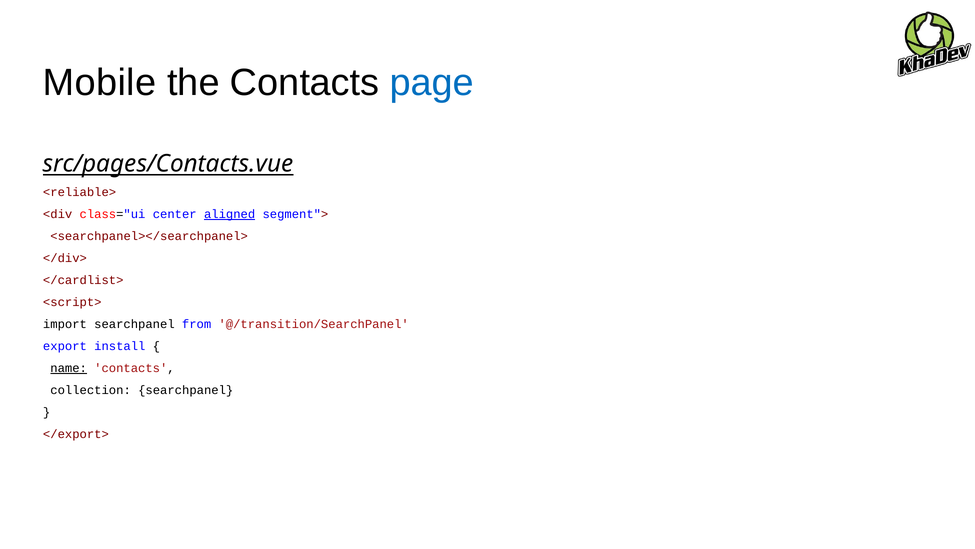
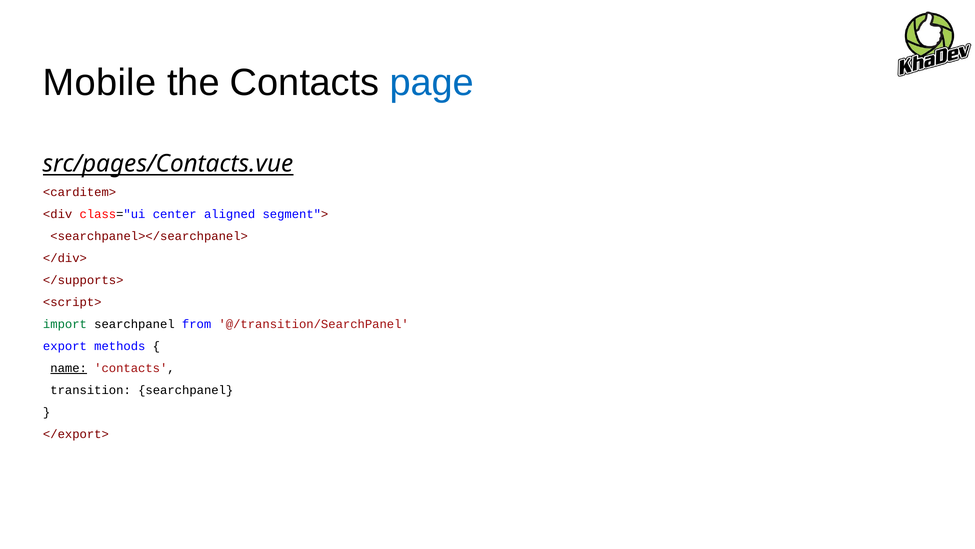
<reliable>: <reliable> -> <carditem> (80, 192)
aligned underline: present -> none (230, 214)
</cardlist>: </cardlist> -> </supports> (83, 280)
import colour: black -> green (65, 324)
install: install -> methods (120, 346)
collection: collection -> transition (91, 390)
